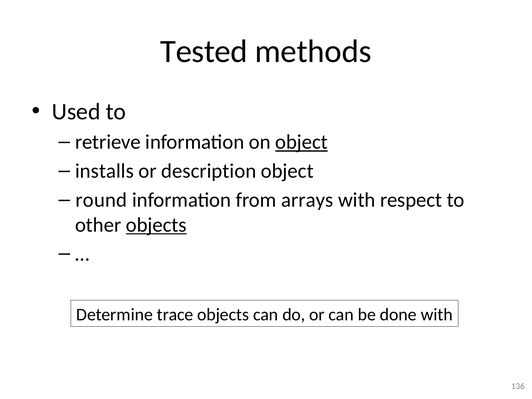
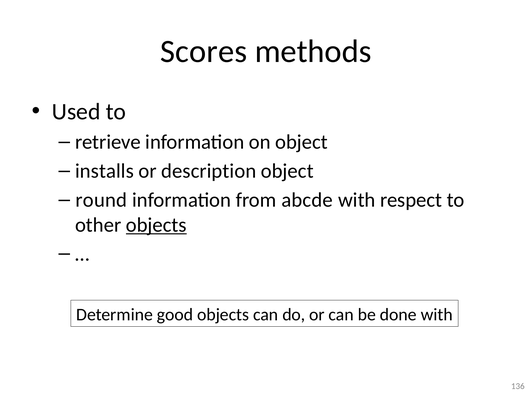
Tested: Tested -> Scores (204, 51)
object underline: present -> none (302, 142)
arrays: arrays -> abcde (307, 200)
trace: trace -> good (175, 315)
